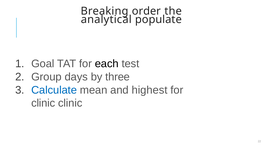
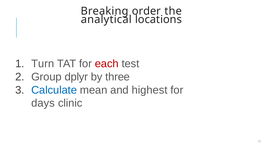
populate: populate -> locations (158, 20)
Goal: Goal -> Turn (43, 64)
each colour: black -> red (107, 64)
days: days -> dplyr (76, 77)
clinic: clinic -> days (43, 103)
